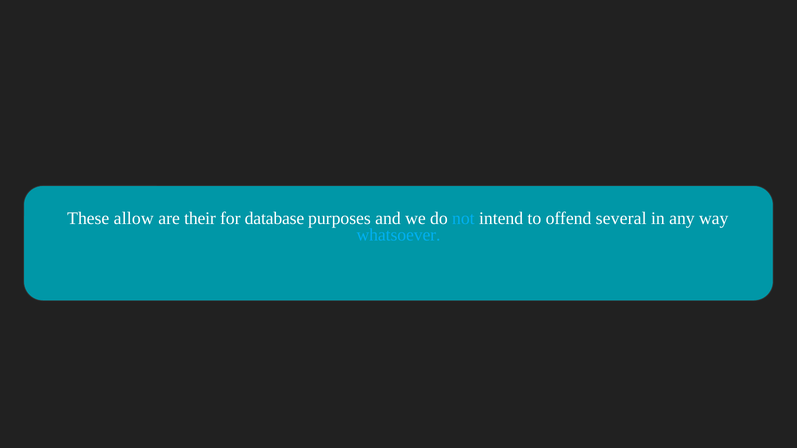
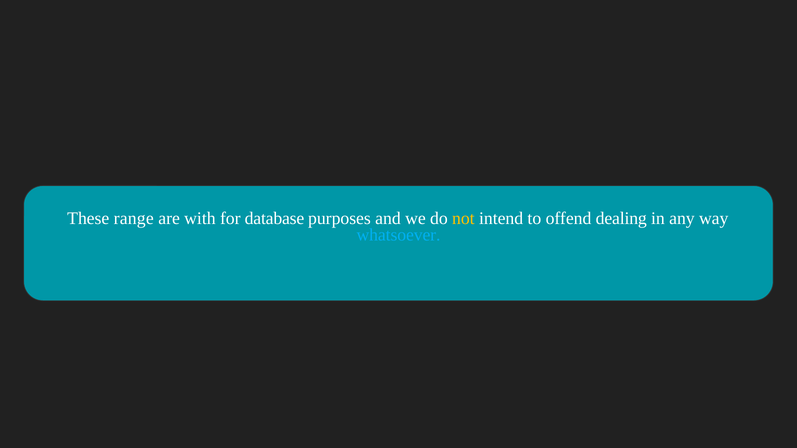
allow: allow -> range (134, 218)
their: their -> with (200, 218)
not colour: light blue -> yellow (463, 218)
several: several -> dealing (621, 218)
